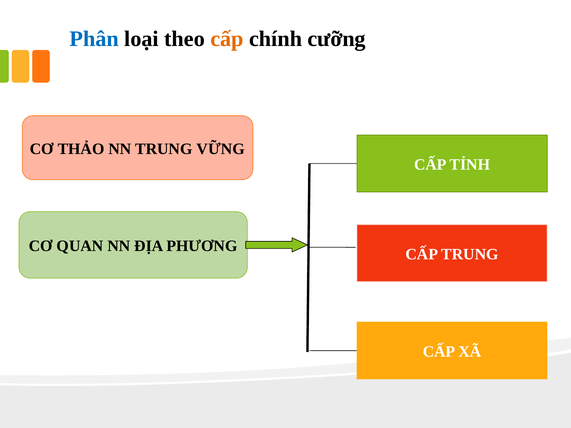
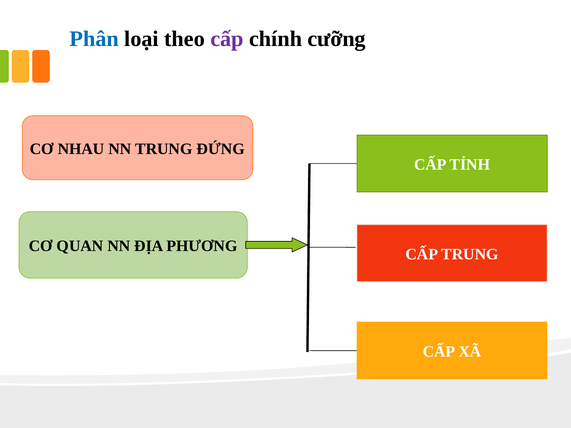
cấp colour: orange -> purple (227, 39)
THẢO: THẢO -> NHAU (81, 149)
VỮNG: VỮNG -> ĐỨNG (221, 149)
